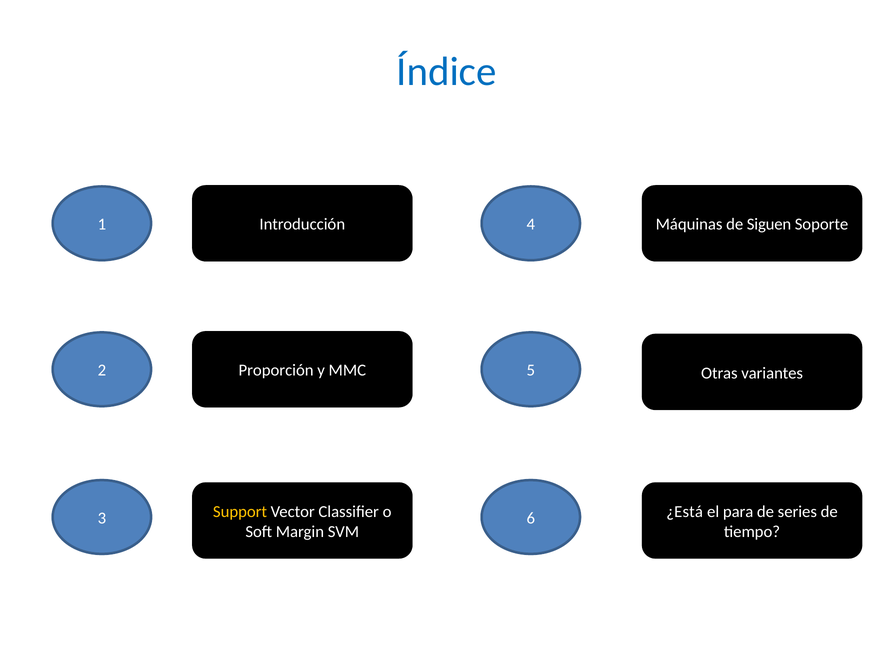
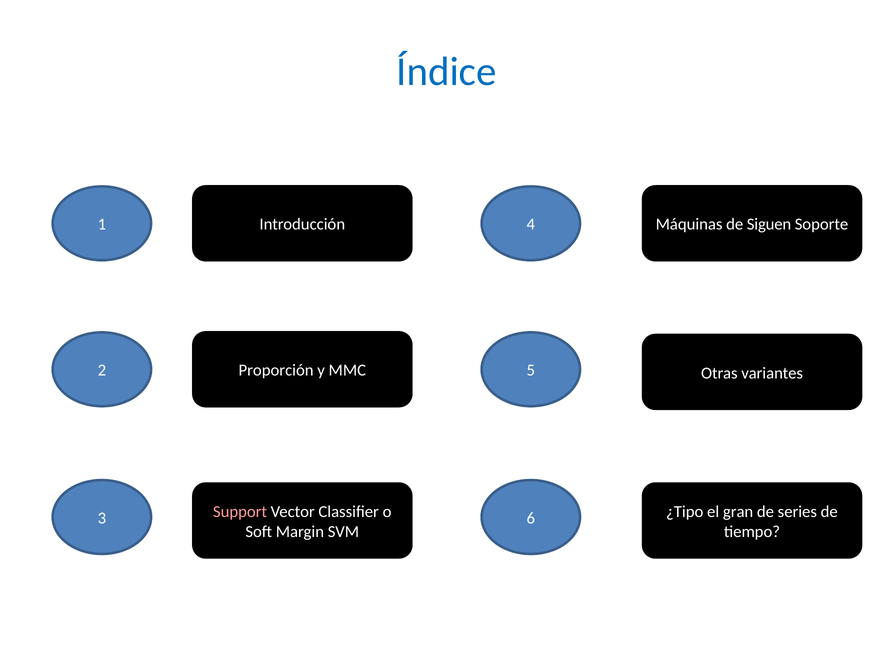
Support colour: yellow -> pink (240, 511)
¿Está: ¿Está -> ¿Tipo (685, 511)
para: para -> gran (738, 511)
